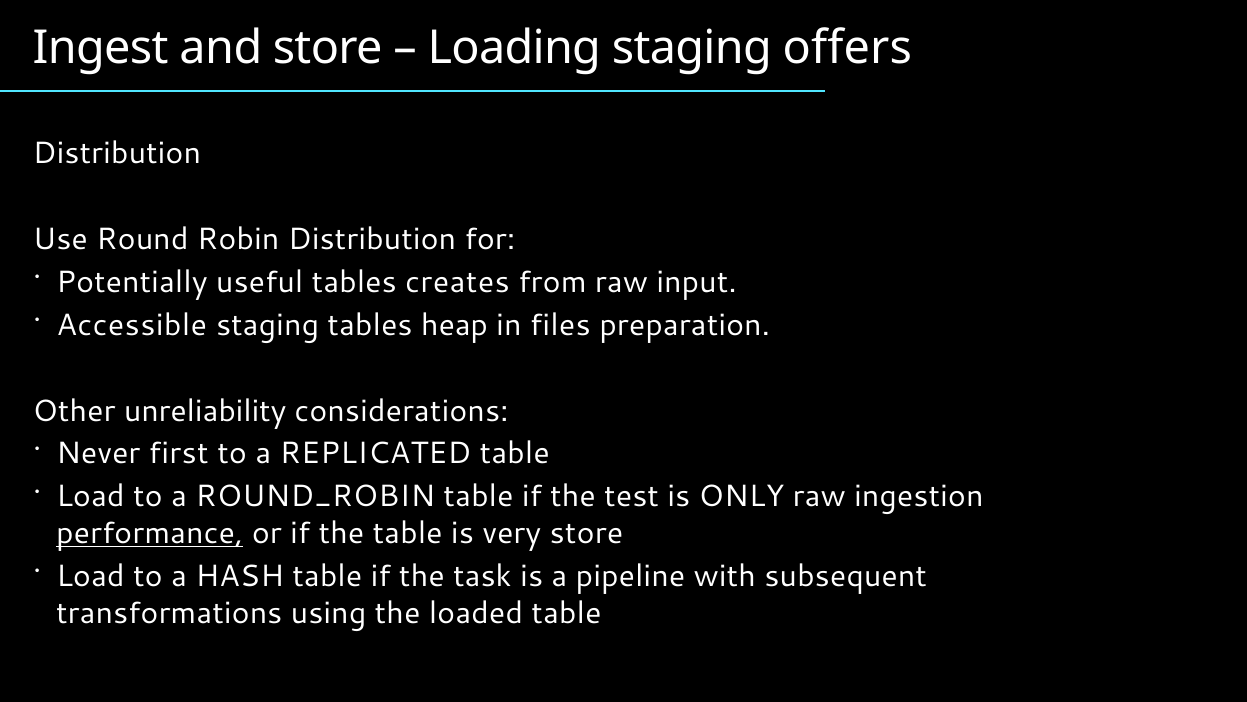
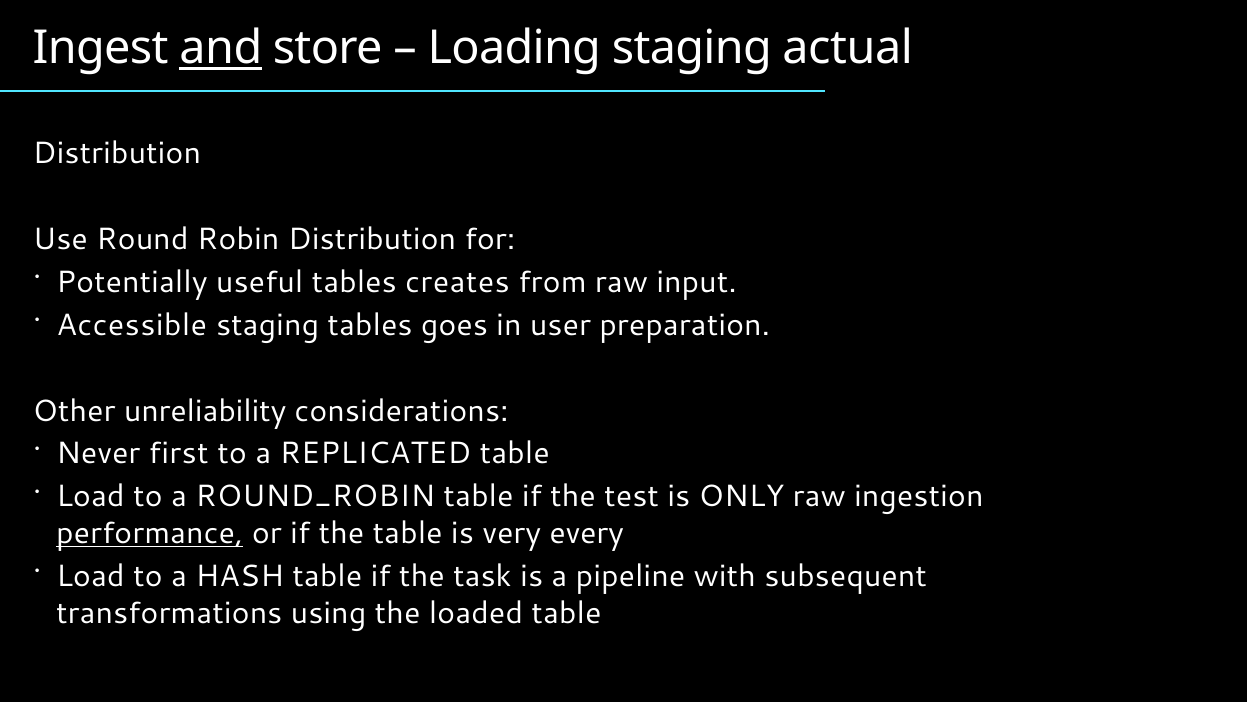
and underline: none -> present (221, 48)
offers: offers -> actual (848, 48)
heap: heap -> goes (454, 325)
files: files -> user (560, 325)
very store: store -> every (587, 533)
